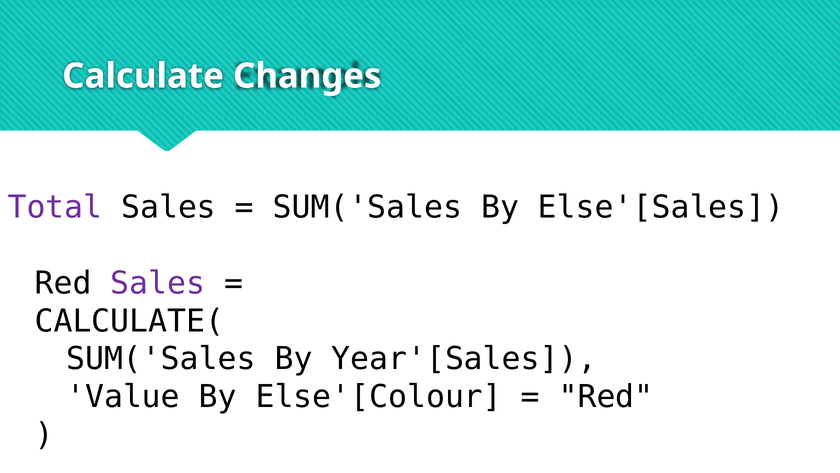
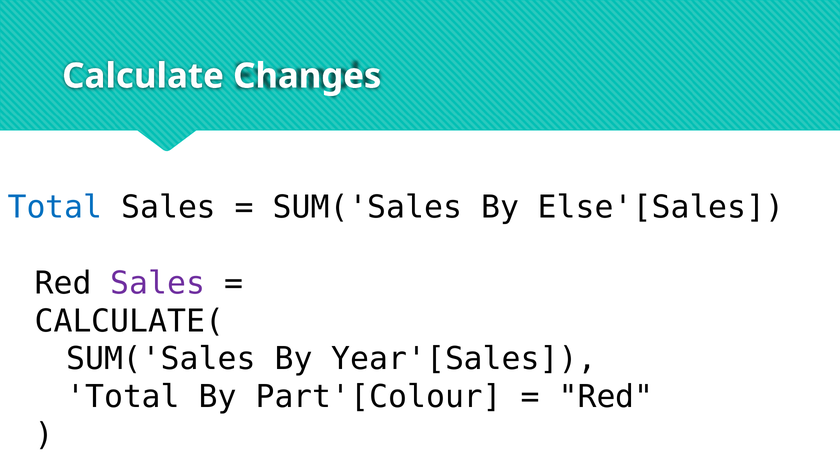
Total colour: purple -> blue (55, 207)
Value: Value -> Total (123, 396)
Else'[Colour: Else'[Colour -> Part'[Colour (379, 396)
